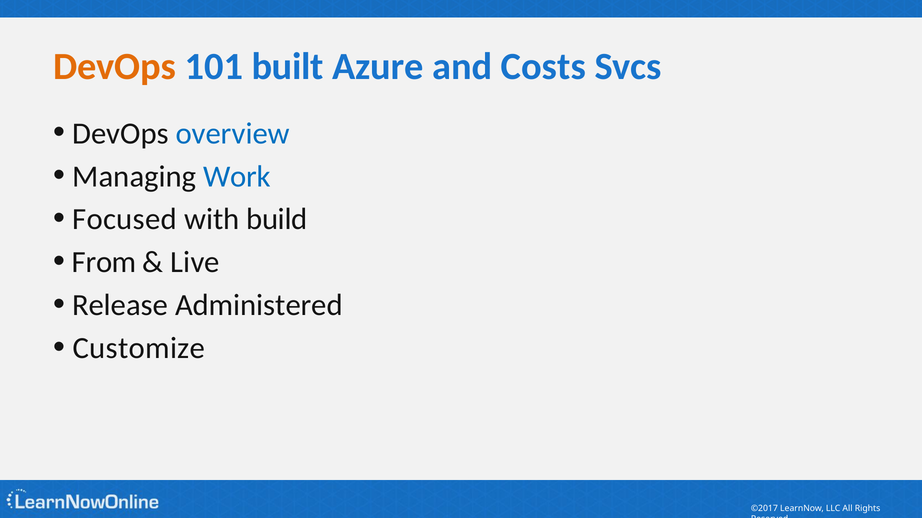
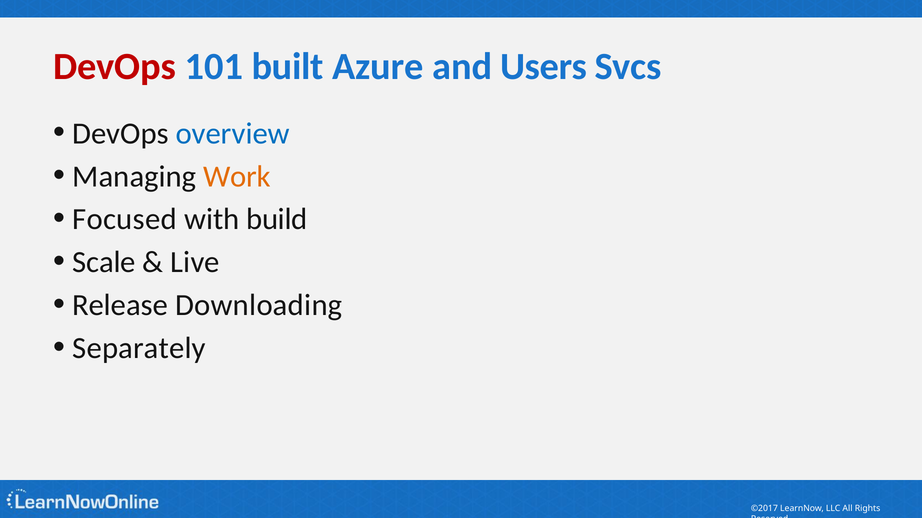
DevOps colour: orange -> red (115, 67)
Costs: Costs -> Users (544, 67)
Work colour: blue -> orange (237, 177)
From: From -> Scale (104, 263)
Administered: Administered -> Downloading (259, 306)
Customize: Customize -> Separately (139, 349)
